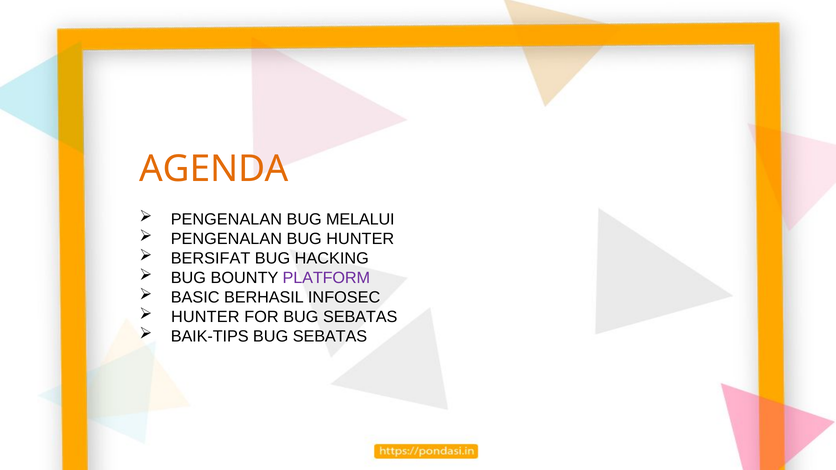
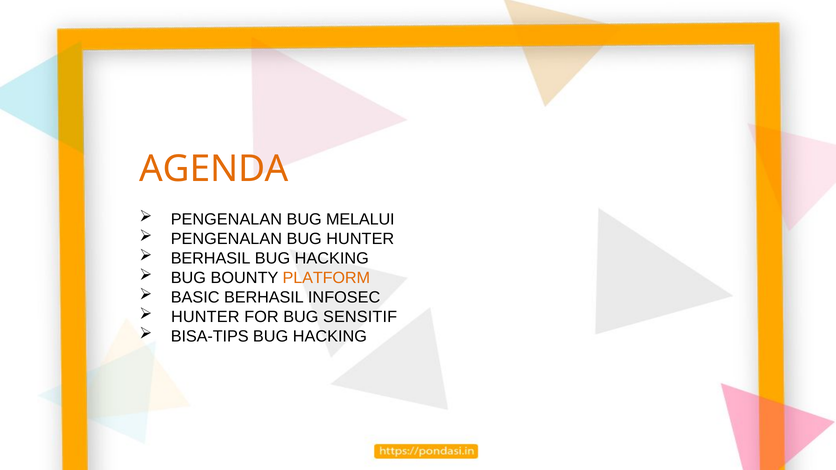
BERSIFAT: BERSIFAT -> BERHASIL (211, 258)
PLATFORM colour: purple -> orange (326, 278)
FOR BUG SEBATAS: SEBATAS -> SENSITIF (360, 317)
BAIK-TIPS: BAIK-TIPS -> BISA-TIPS (210, 336)
SEBATAS: SEBATAS -> HACKING (330, 336)
